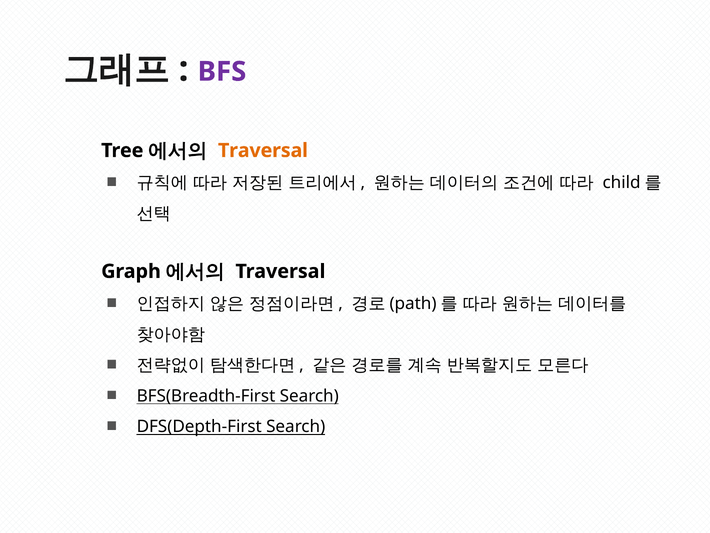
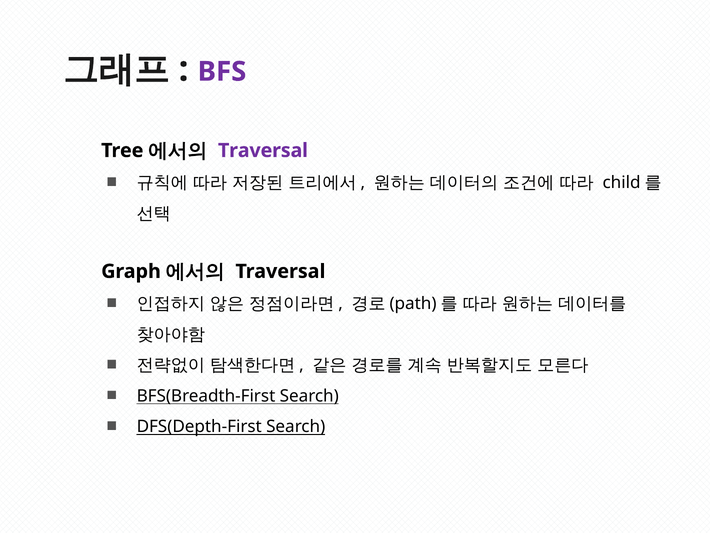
Traversal colour: orange -> purple (263, 150)
